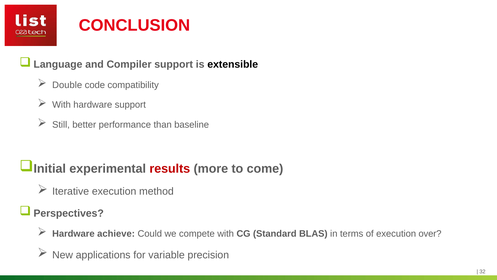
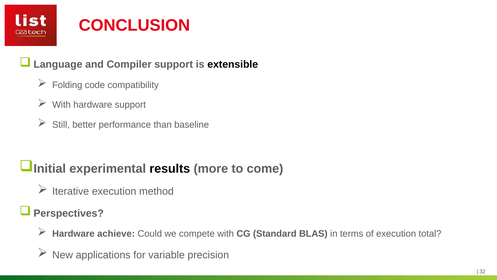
Double: Double -> Folding (67, 85)
results colour: red -> black (170, 168)
over: over -> total (430, 233)
